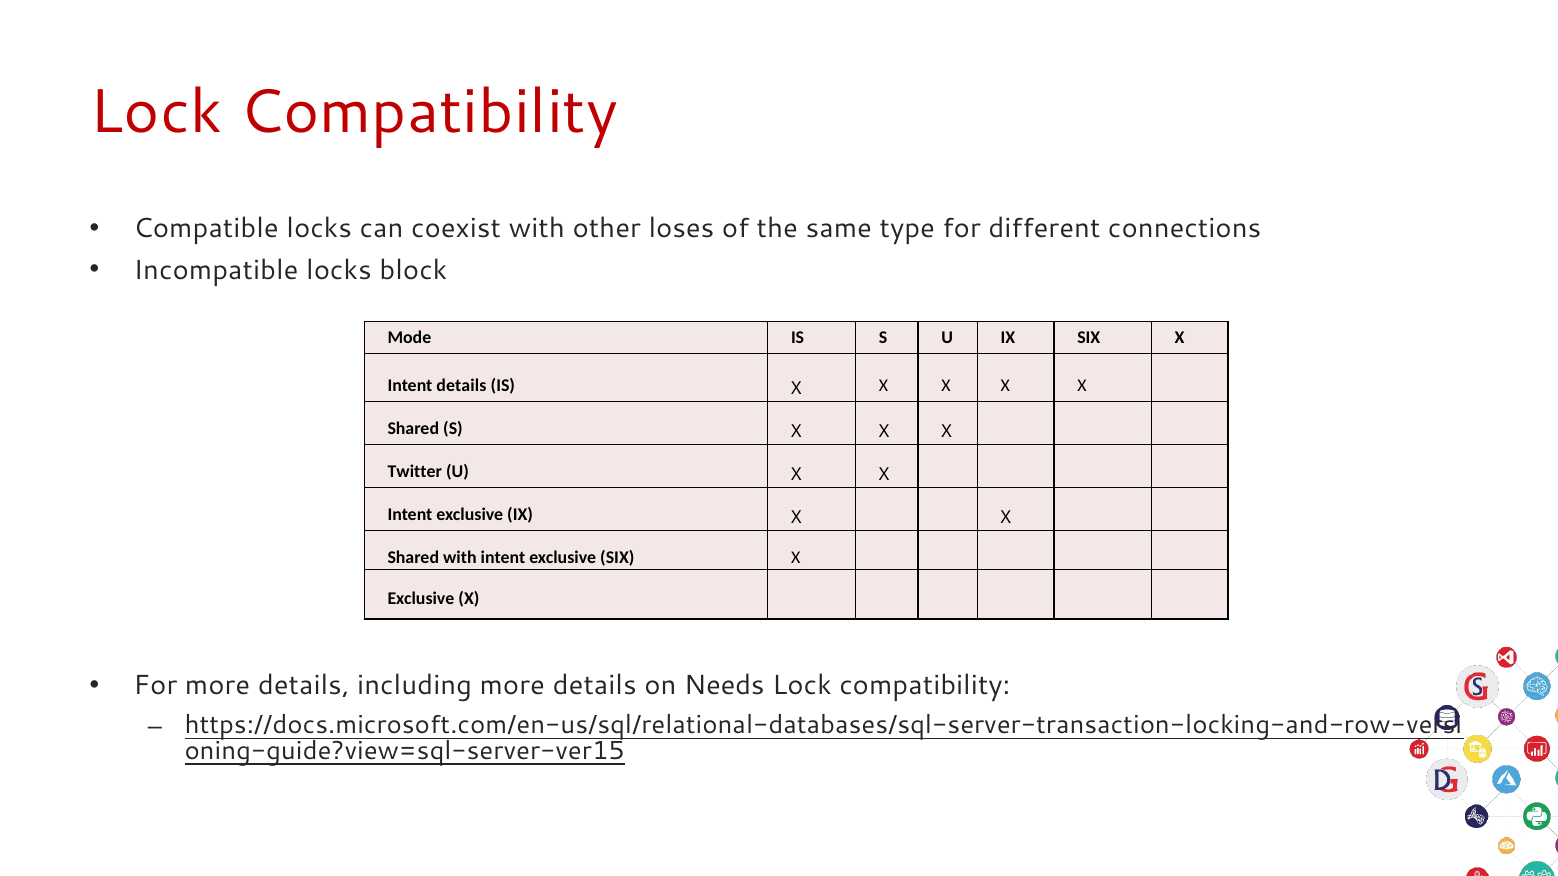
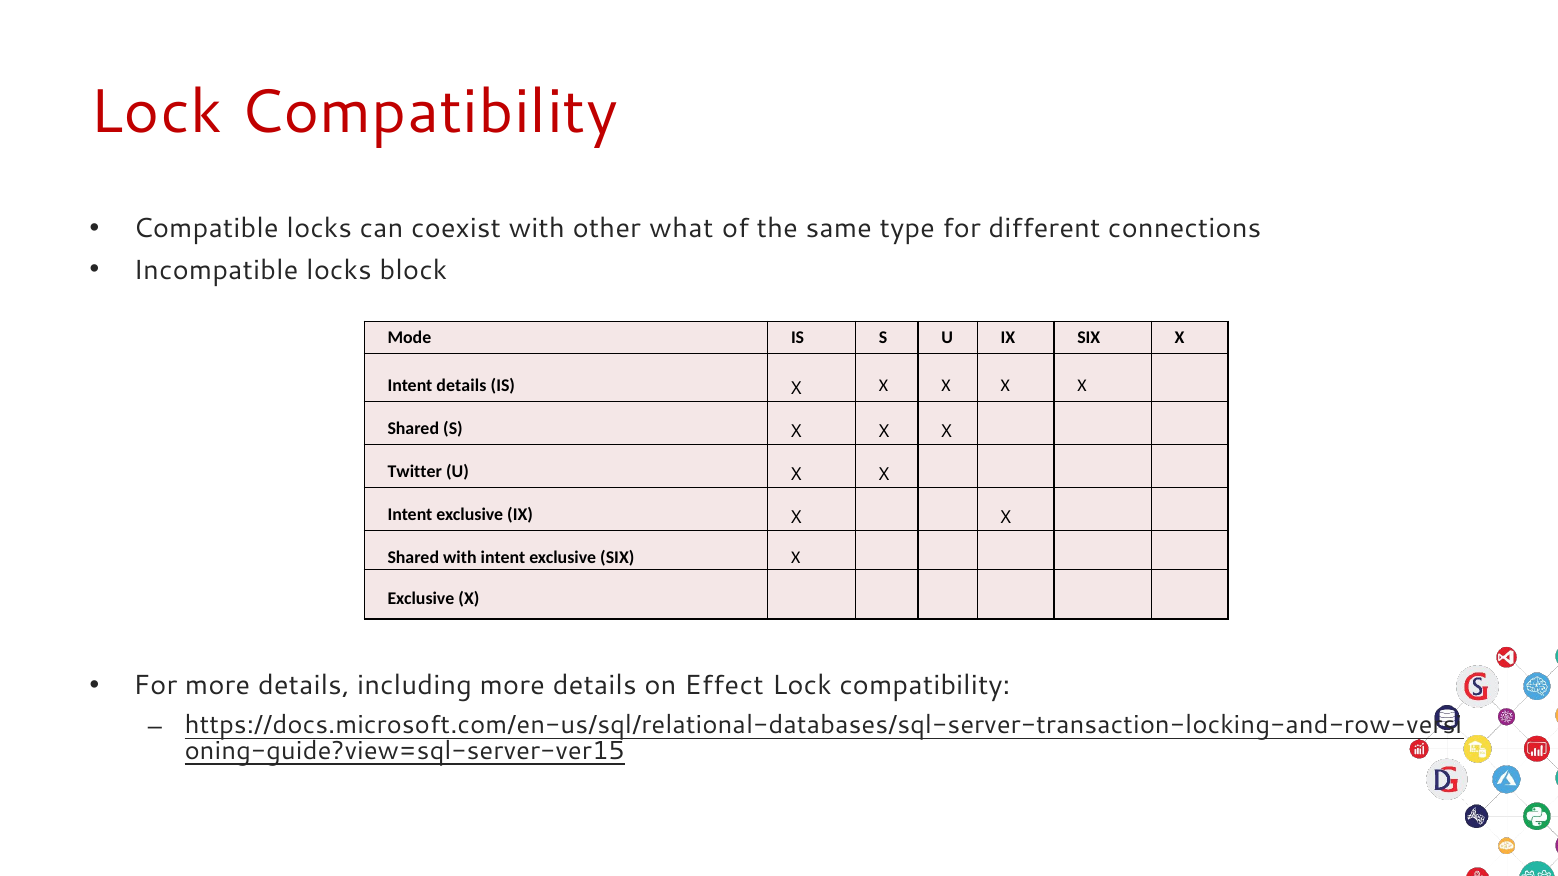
loses: loses -> what (681, 229)
Needs: Needs -> Effect (724, 686)
